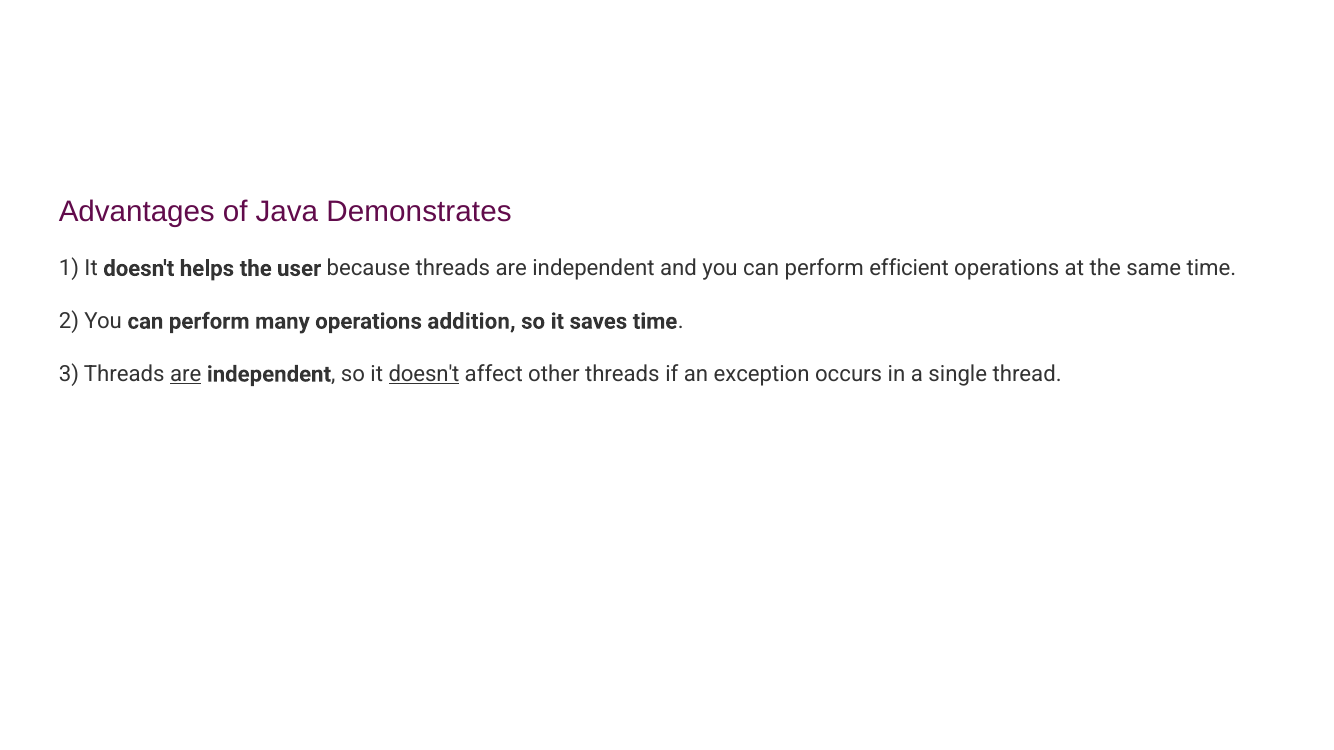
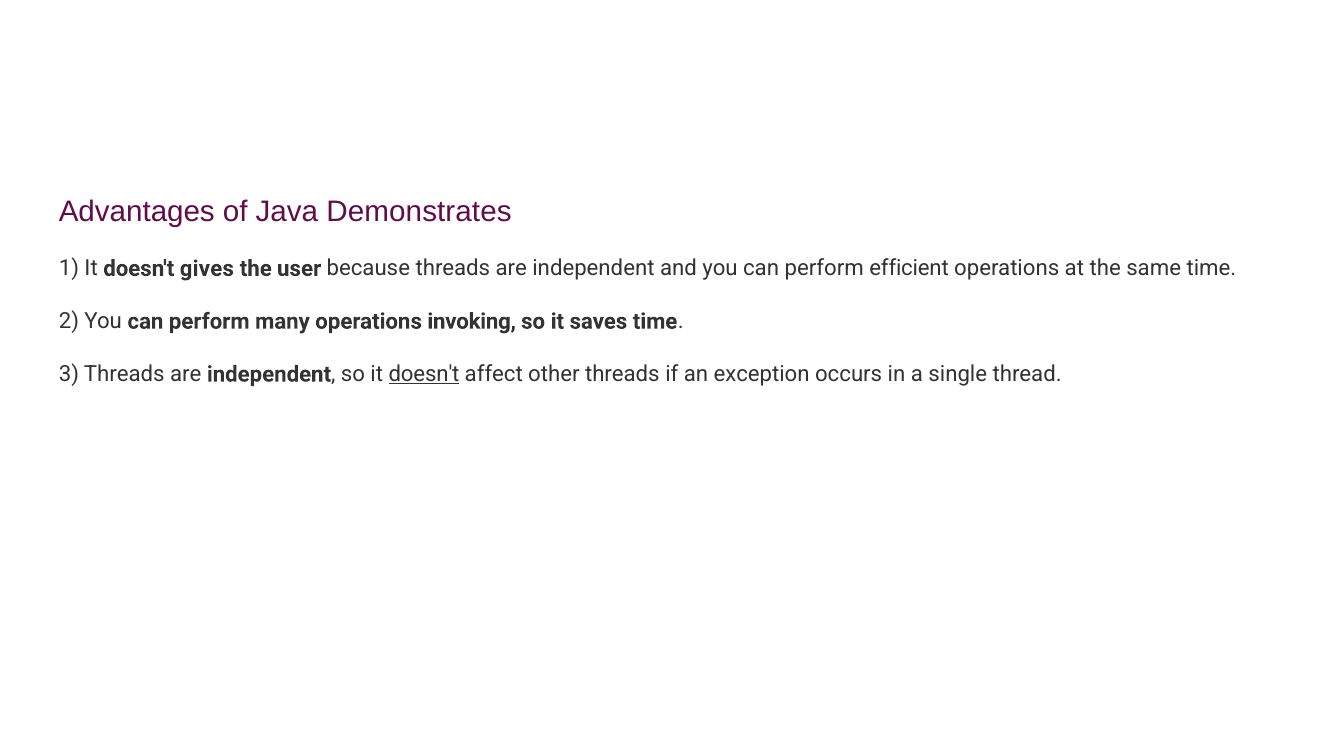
helps: helps -> gives (207, 269)
addition: addition -> invoking (472, 322)
are underline: present -> none (186, 374)
